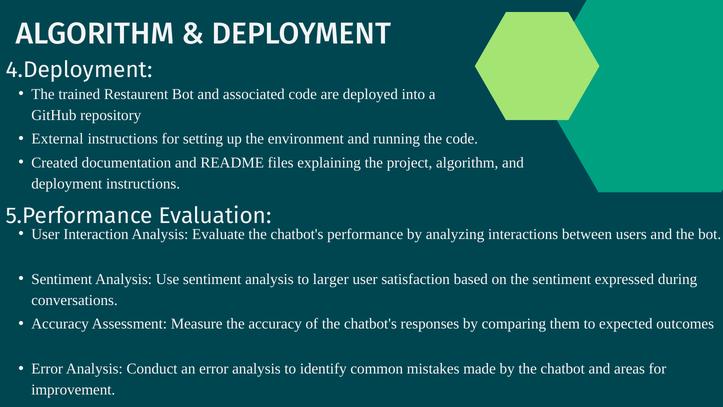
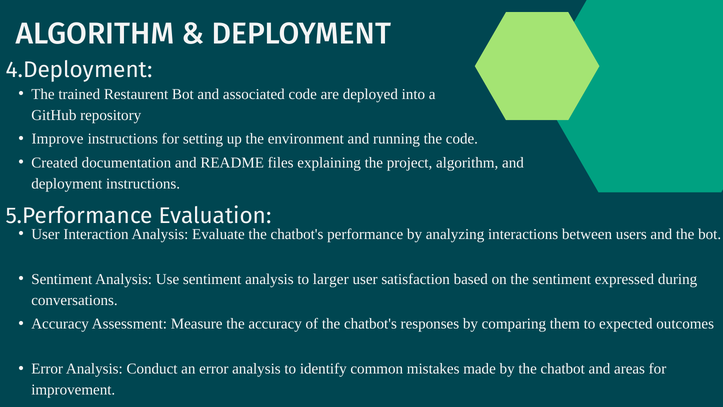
External: External -> Improve (57, 139)
